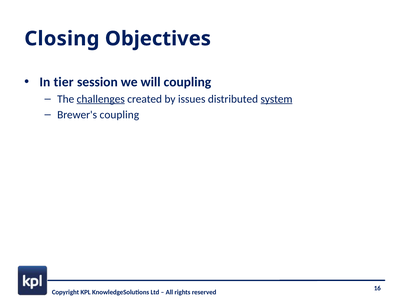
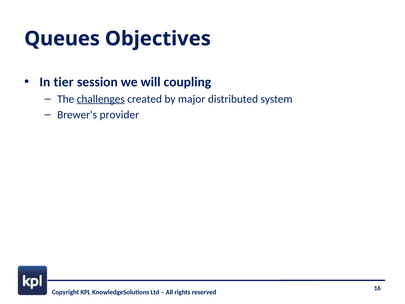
Closing: Closing -> Queues (62, 39)
issues: issues -> major (192, 99)
system underline: present -> none (276, 99)
Brewer's coupling: coupling -> provider (119, 115)
